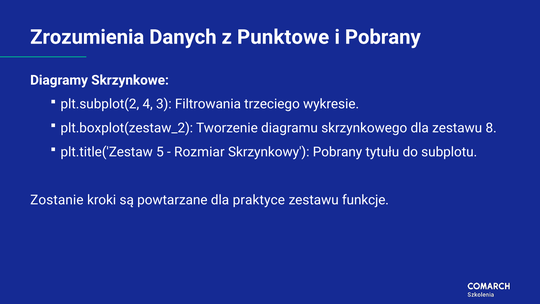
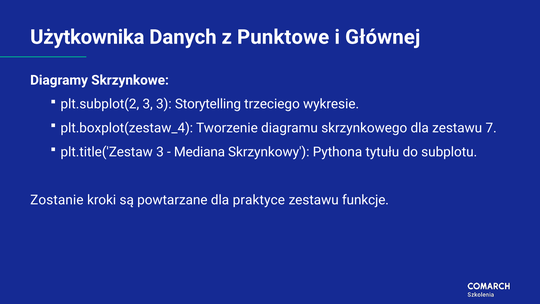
Zrozumienia: Zrozumienia -> Użytkownika (87, 37)
i Pobrany: Pobrany -> Głównej (383, 37)
plt.subplot(2 4: 4 -> 3 (148, 104)
Filtrowania: Filtrowania -> Storytelling (208, 104)
plt.boxplot(zestaw_2: plt.boxplot(zestaw_2 -> plt.boxplot(zestaw_4 (127, 128)
8: 8 -> 7 (491, 128)
plt.title('Zestaw 5: 5 -> 3 (160, 152)
Rozmiar: Rozmiar -> Mediana (200, 152)
Skrzynkowy Pobrany: Pobrany -> Pythona (337, 152)
